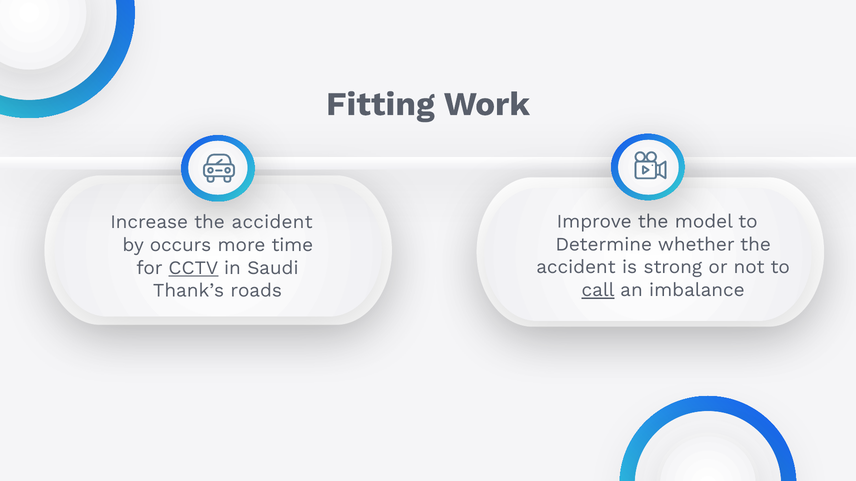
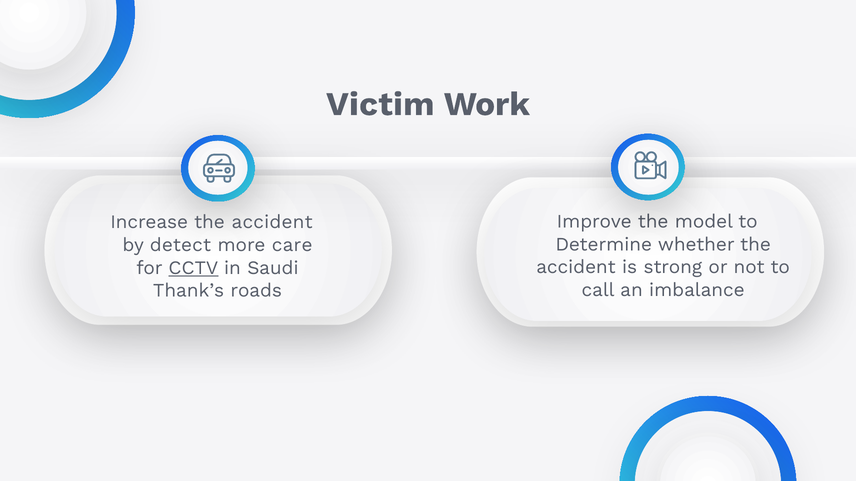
Fitting: Fitting -> Victim (380, 104)
occurs: occurs -> detect (180, 245)
time: time -> care (292, 245)
call underline: present -> none (598, 290)
